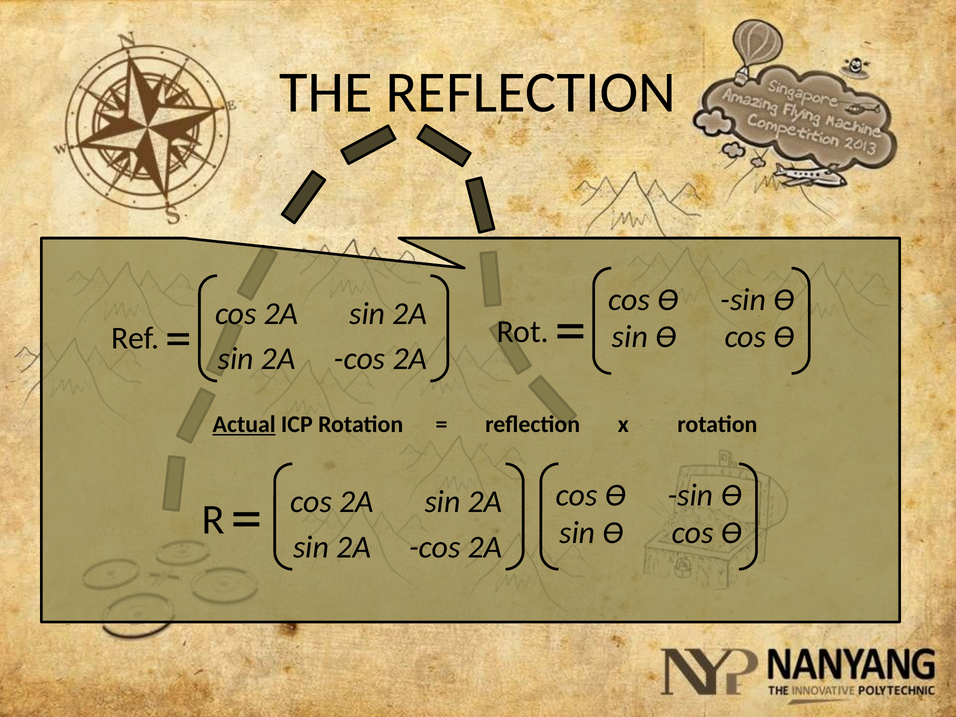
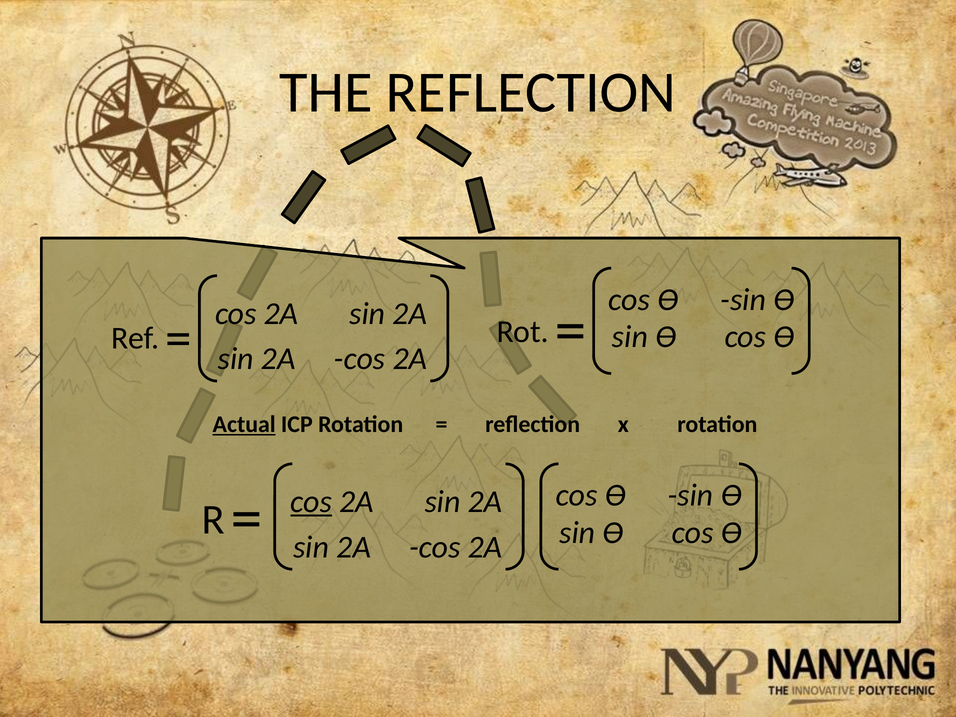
cos underline: none -> present (311, 502)
